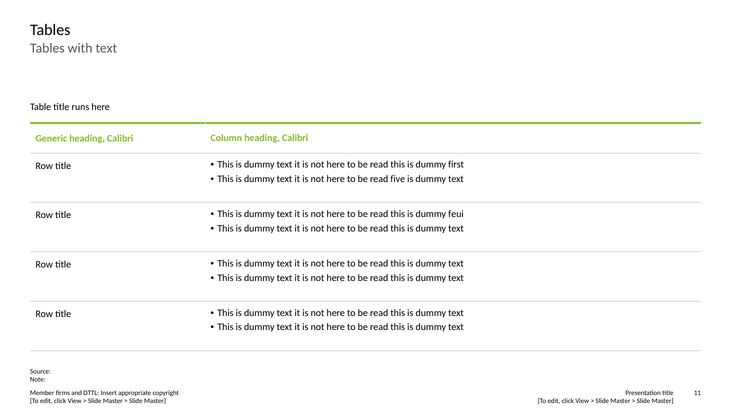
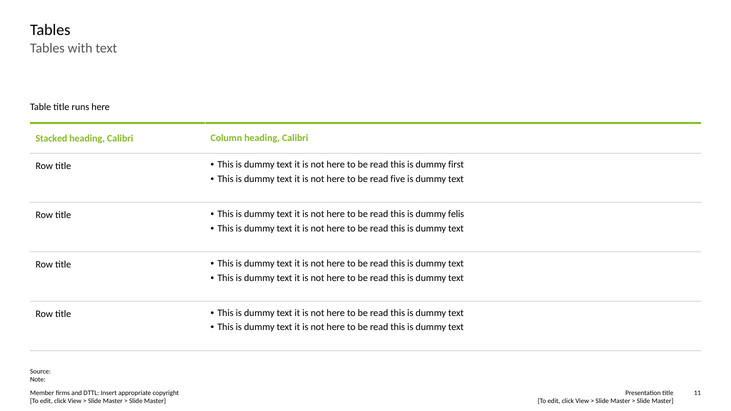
Generic: Generic -> Stacked (51, 139)
feui: feui -> felis (456, 214)
